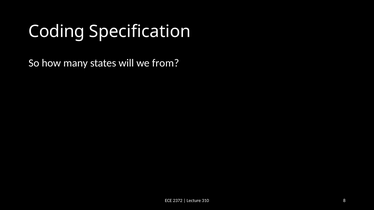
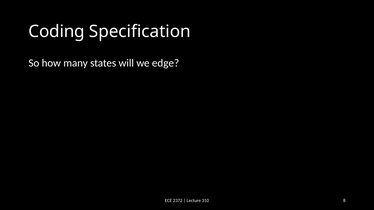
from: from -> edge (166, 63)
